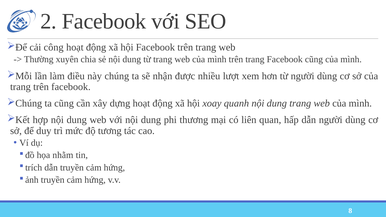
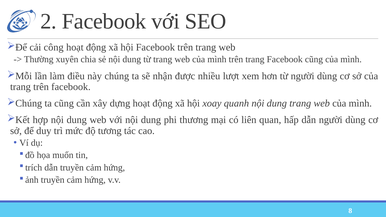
nhằm: nhằm -> muốn (63, 155)
